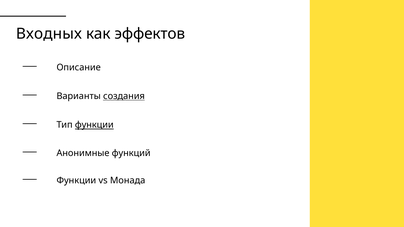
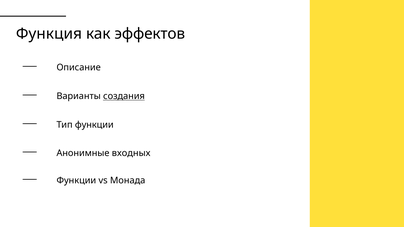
Входных: Входных -> Функция (49, 34)
функции underline: present -> none (94, 125)
функций: функций -> входных (131, 153)
